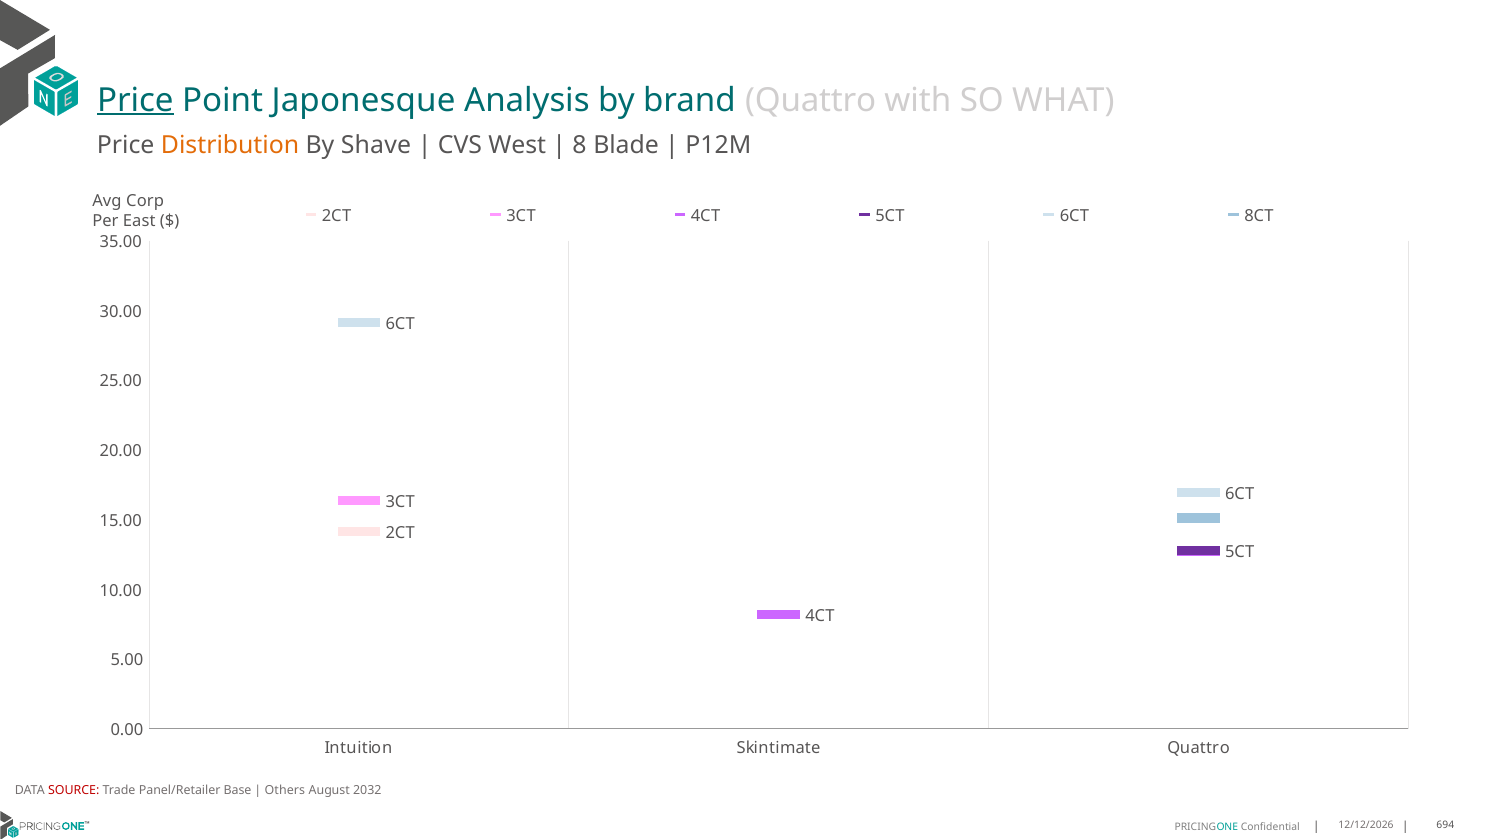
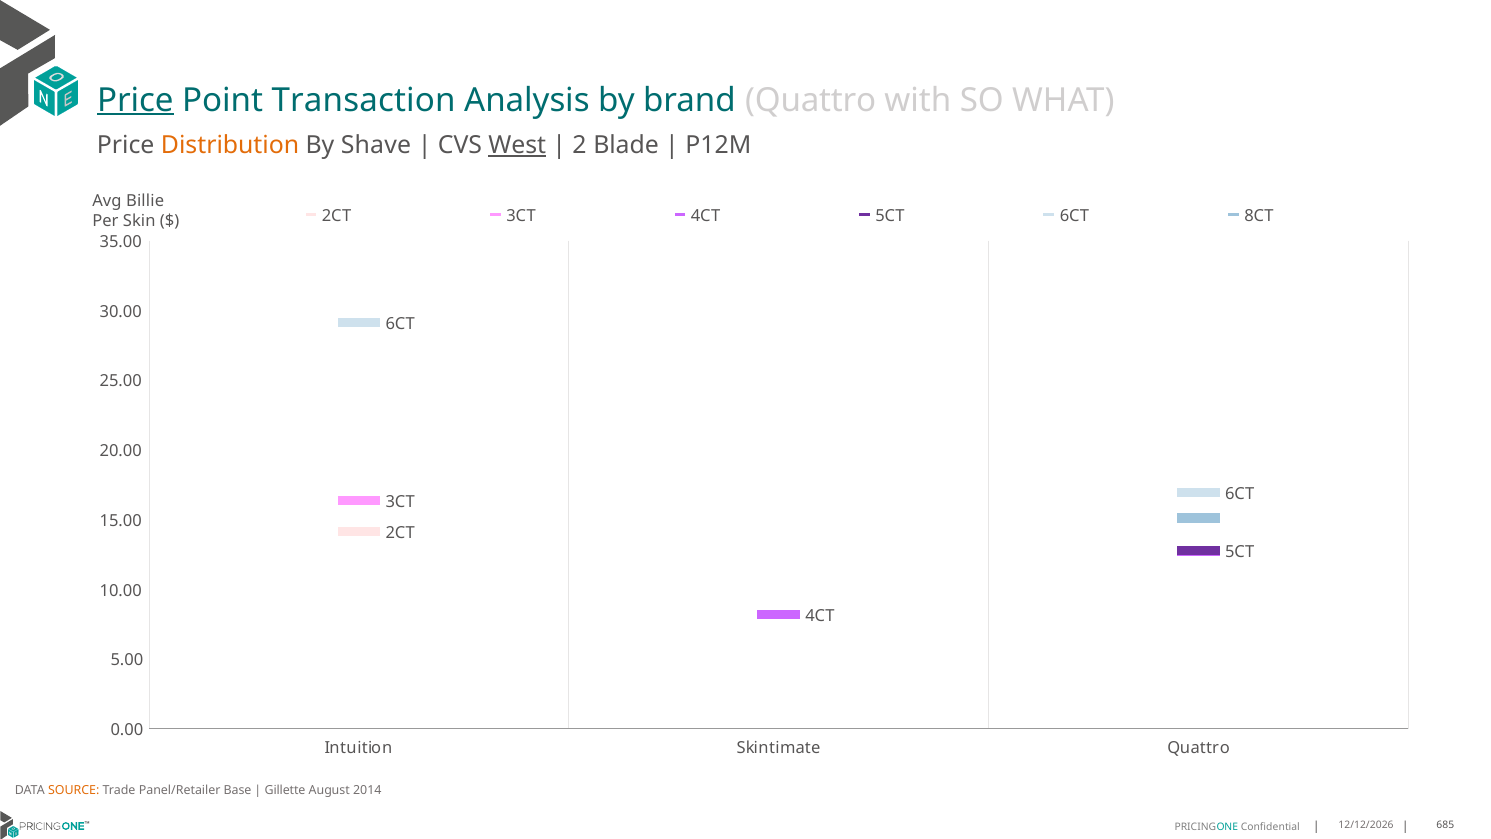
Japonesque: Japonesque -> Transaction (364, 100)
West underline: none -> present (517, 145)
8: 8 -> 2 (579, 145)
Corp: Corp -> Billie (145, 201)
East: East -> Skin (139, 221)
SOURCE colour: red -> orange (74, 790)
Others: Others -> Gillette (285, 790)
2032: 2032 -> 2014 (367, 790)
694: 694 -> 685 (1445, 825)
